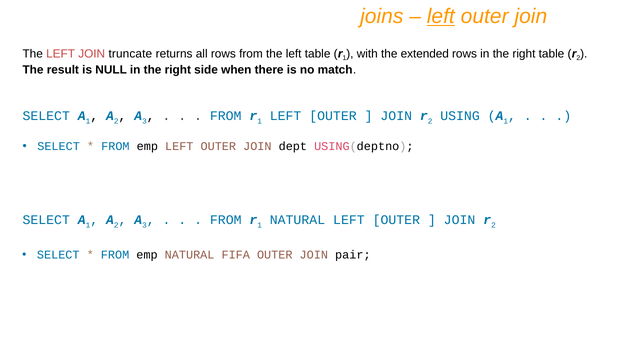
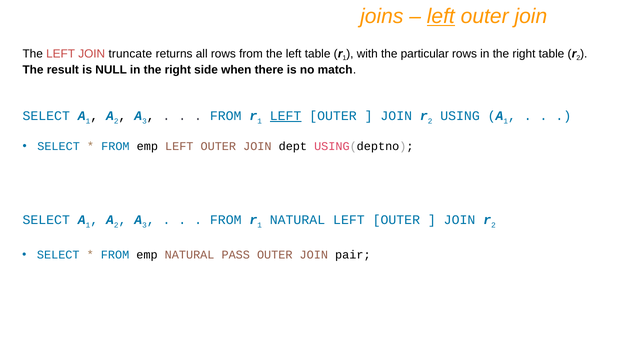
extended: extended -> particular (425, 54)
LEFT underline: none -> present (286, 116)
FIFA: FIFA -> PASS (236, 255)
